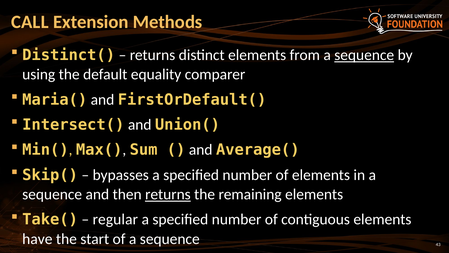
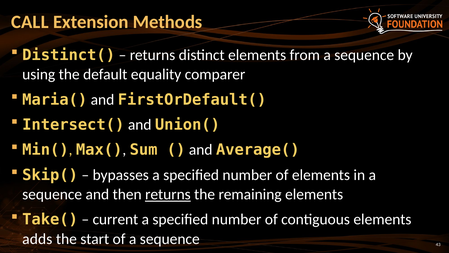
sequence underline: present -> none (364, 55)
regular: regular -> current (115, 219)
have: have -> adds (37, 239)
